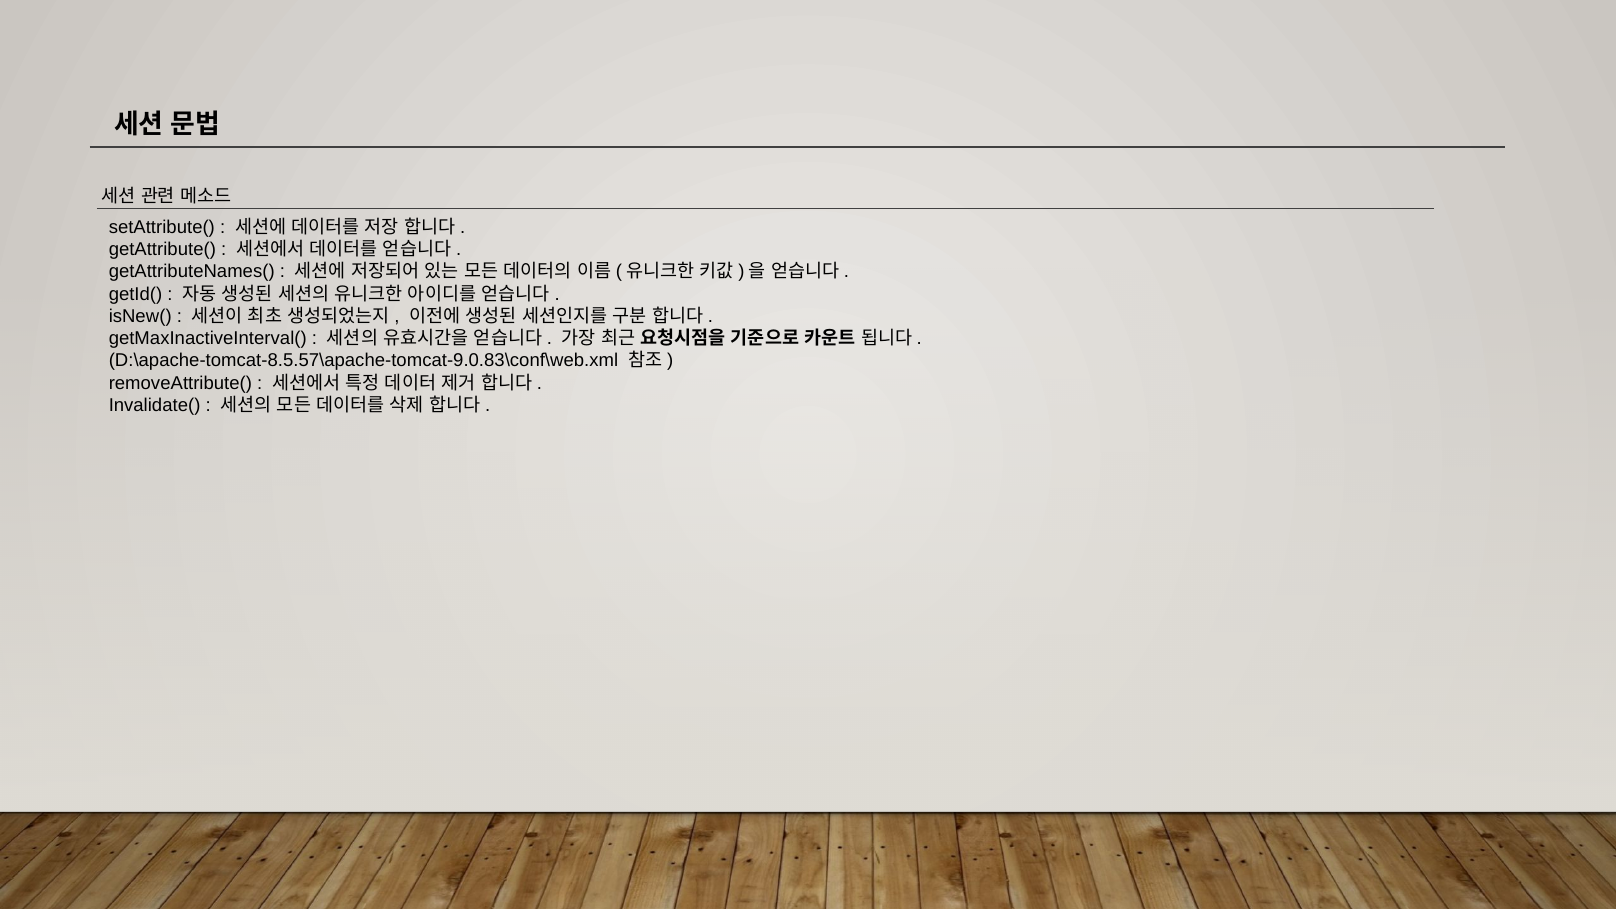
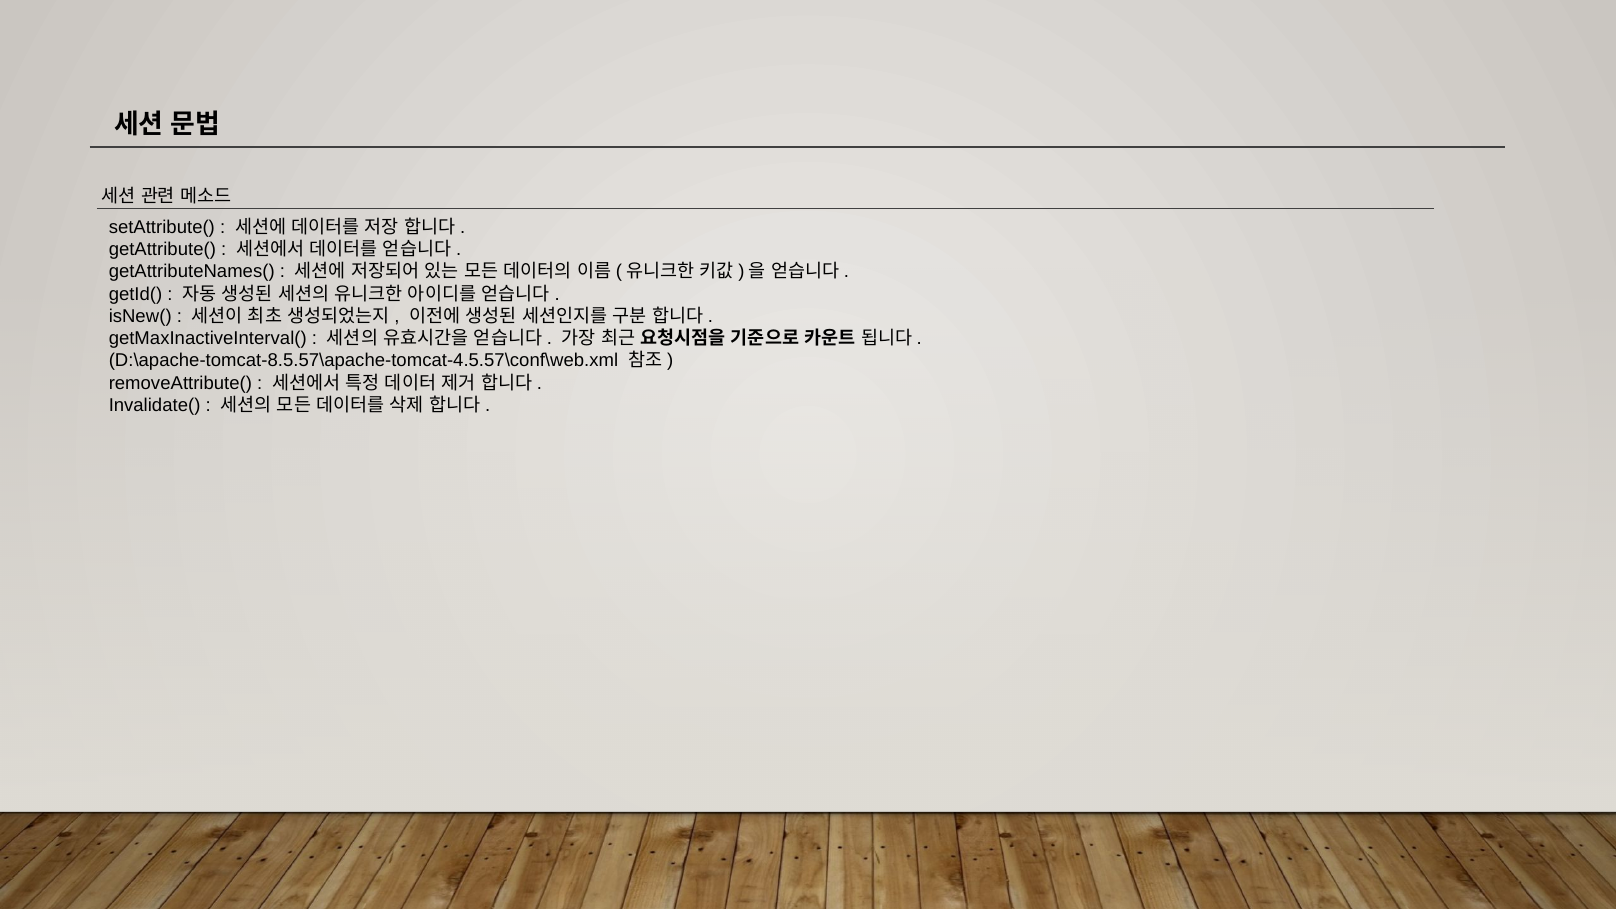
D:\apache-tomcat-8.5.57\apache-tomcat-9.0.83\conf\web.xml: D:\apache-tomcat-8.5.57\apache-tomcat-9.0.83\conf\web.xml -> D:\apache-tomcat-8.5.57\apache-tomcat-4.5.57\conf\web.xml (363, 361)
